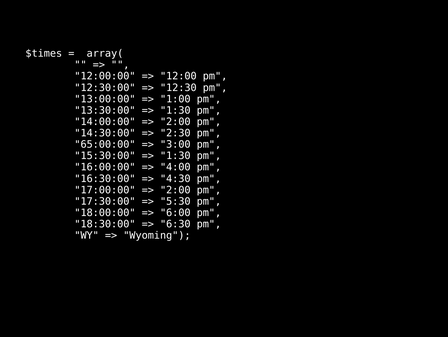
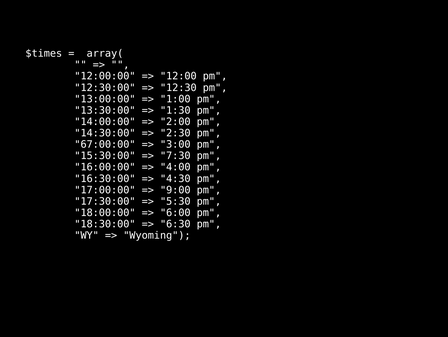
65:00:00: 65:00:00 -> 67:00:00 (105, 144)
1:30: 1:30 -> 7:30 (175, 156)
2:00: 2:00 -> 9:00 (175, 190)
